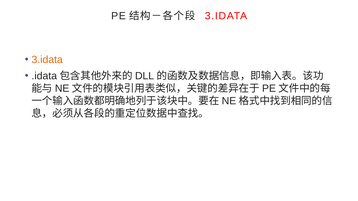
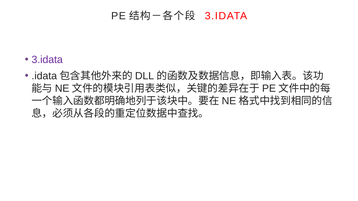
3.idata colour: orange -> purple (47, 60)
